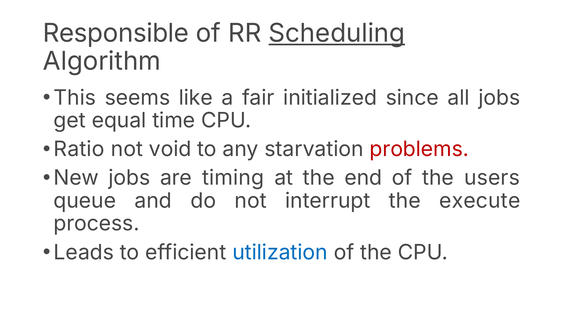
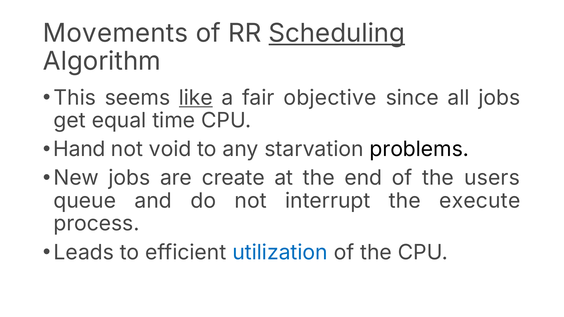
Responsible: Responsible -> Movements (116, 33)
like underline: none -> present (196, 98)
initialized: initialized -> objective (330, 98)
Ratio: Ratio -> Hand (79, 149)
problems colour: red -> black (419, 149)
timing: timing -> create (233, 178)
